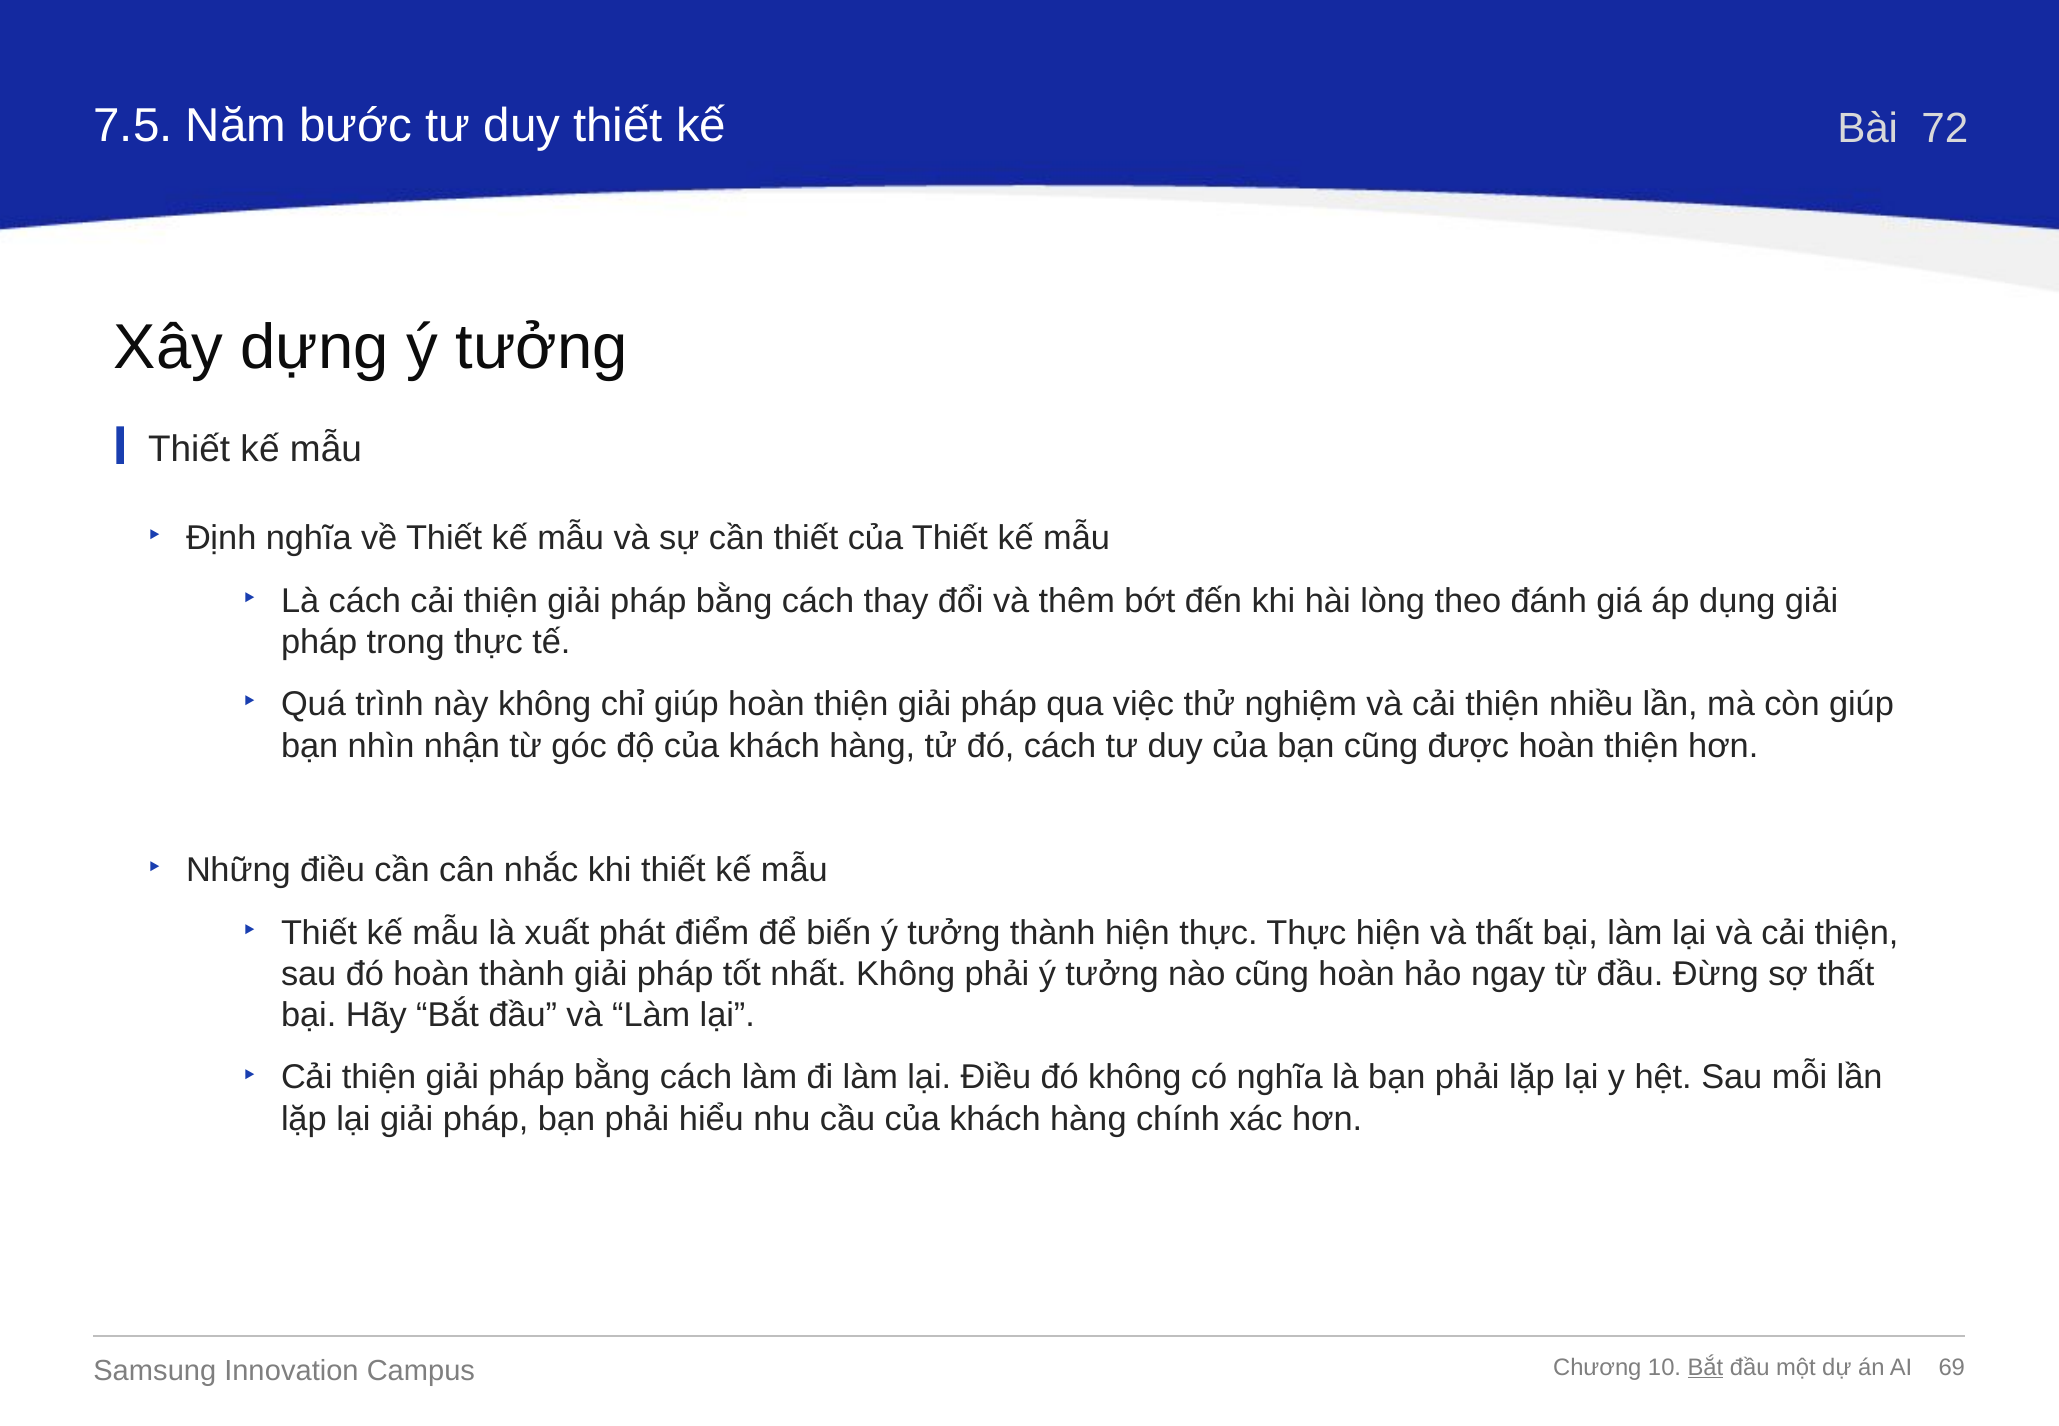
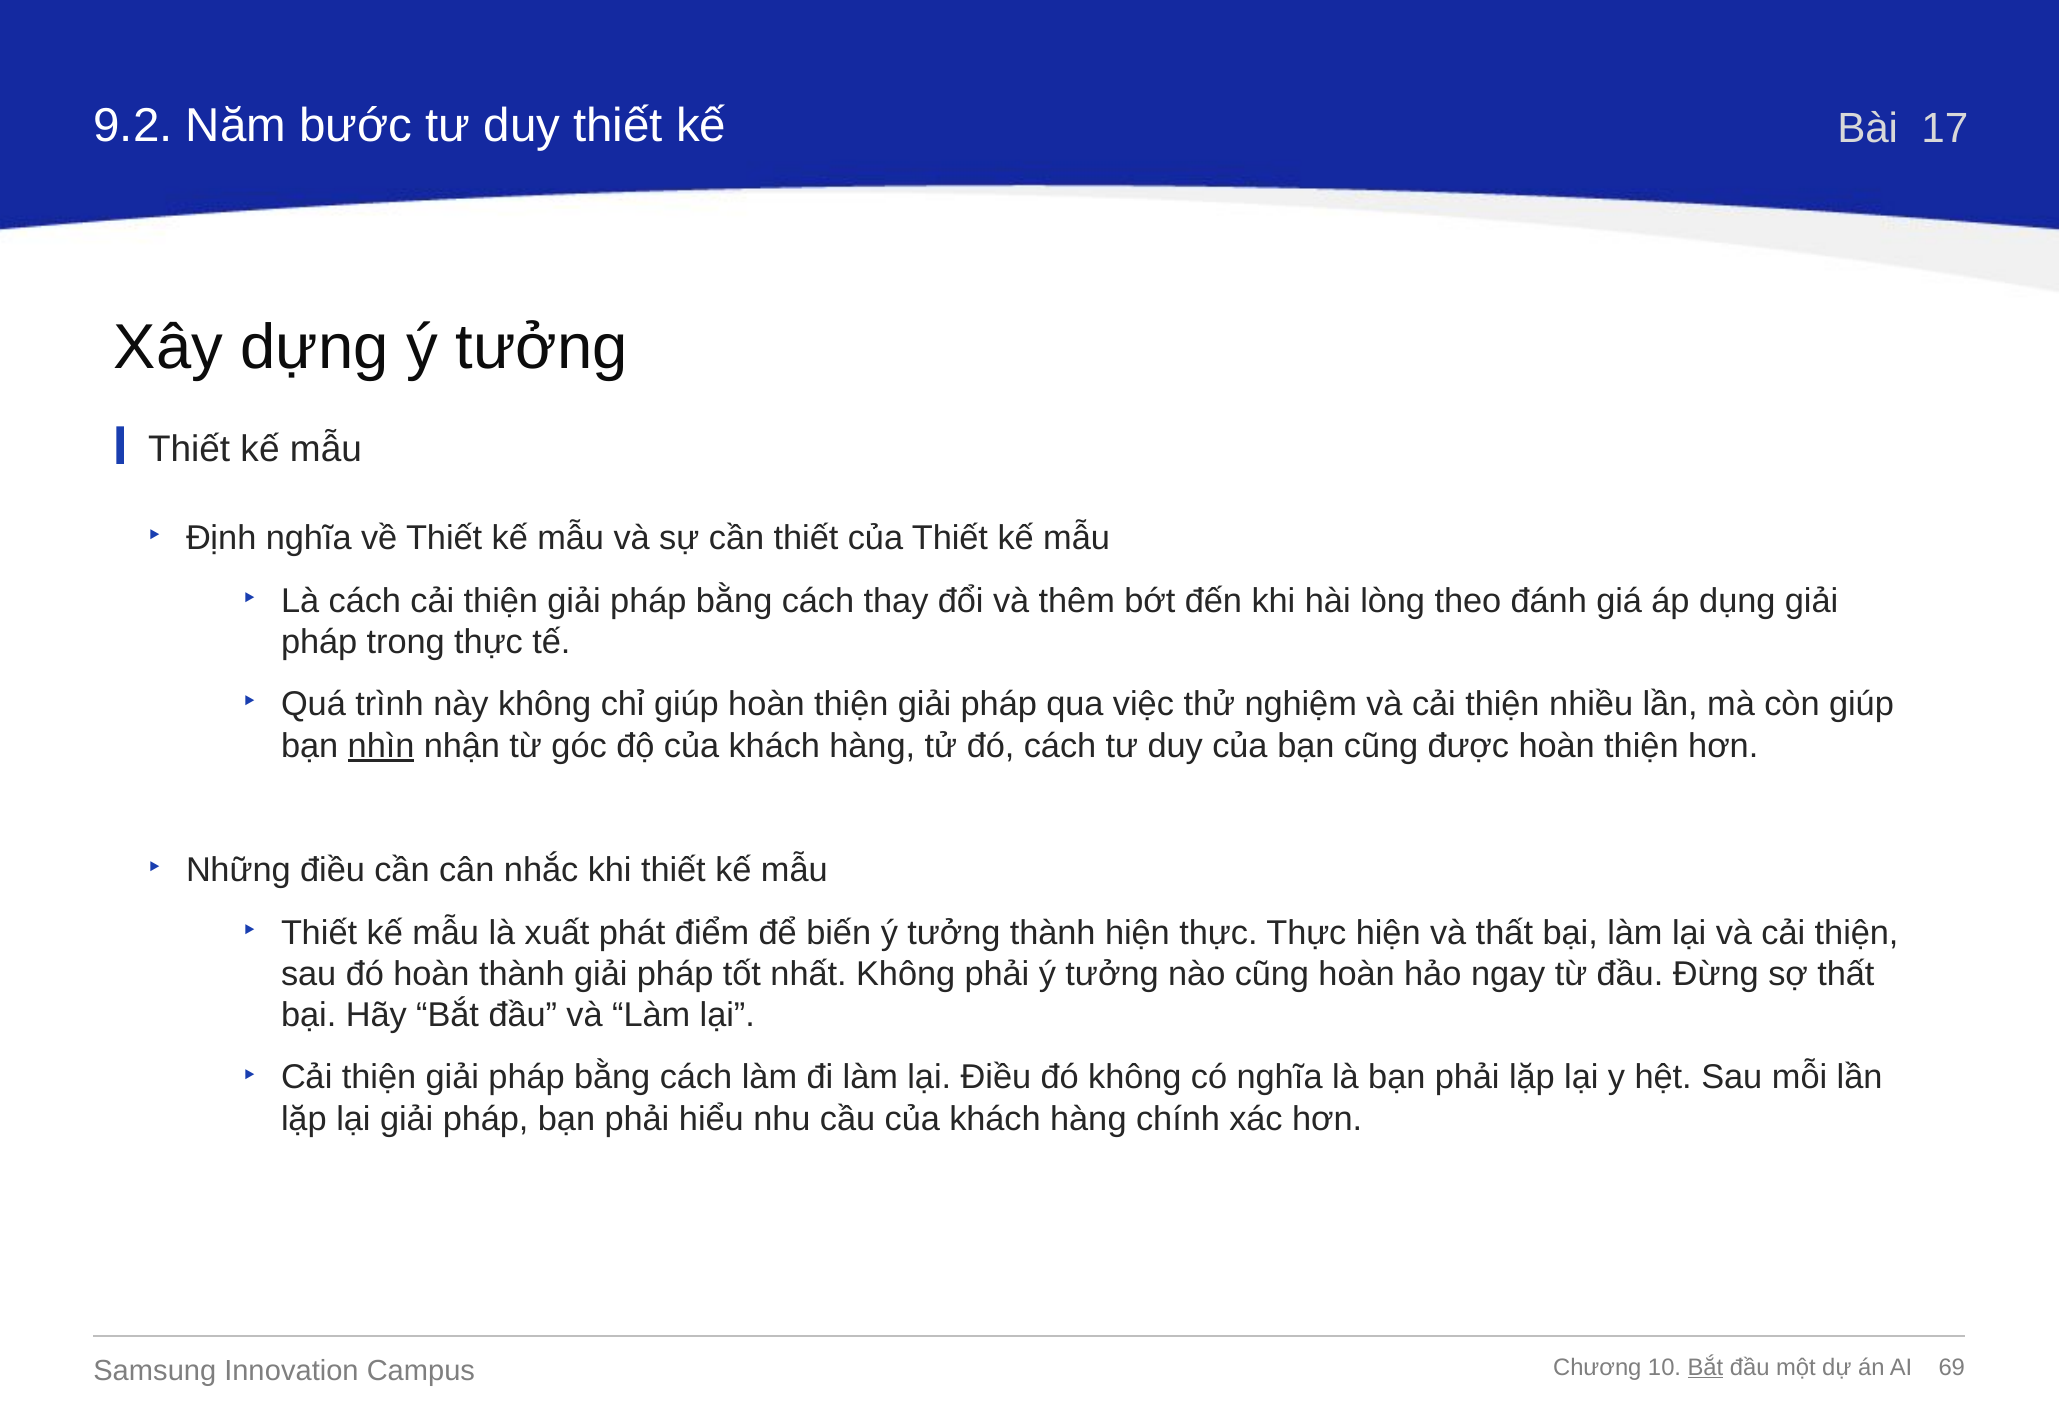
7.5: 7.5 -> 9.2 (133, 125)
72: 72 -> 17 (1945, 128)
nhìn underline: none -> present (381, 746)
